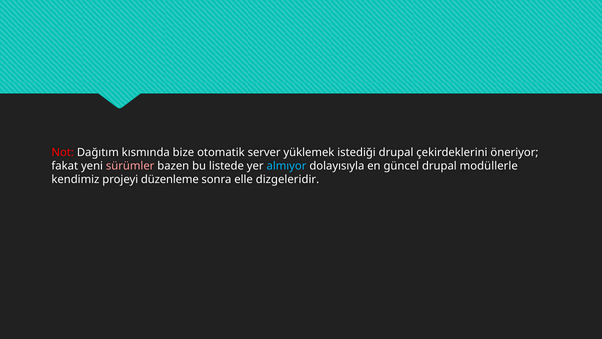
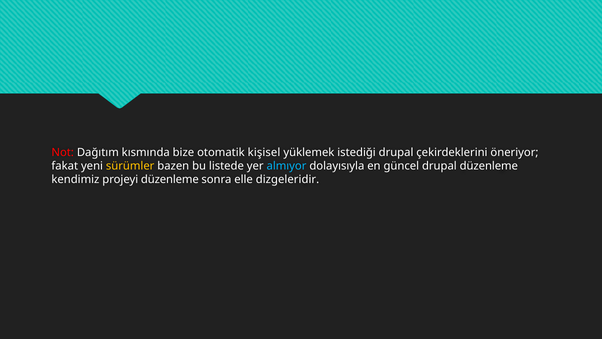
server: server -> kişisel (264, 152)
sürümler colour: pink -> yellow (130, 166)
drupal modüllerle: modüllerle -> düzenleme (489, 166)
